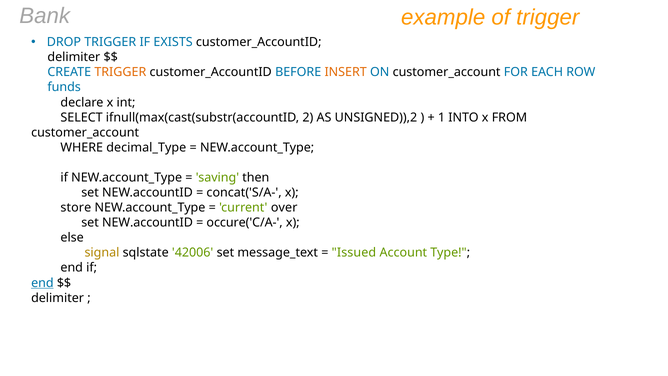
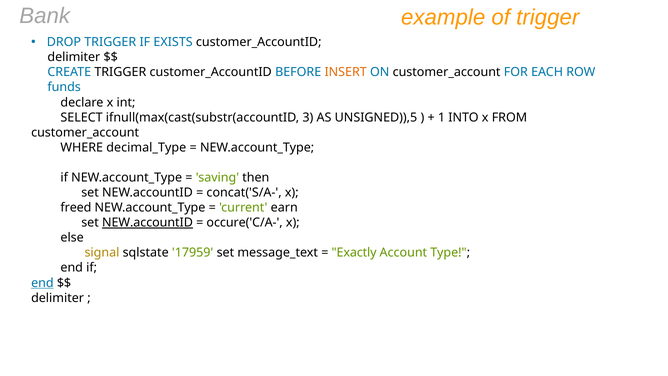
TRIGGER colour: orange -> black (120, 72)
2: 2 -> 3 (308, 117)
UNSIGNED)),2: UNSIGNED)),2 -> UNSIGNED)),5 (376, 117)
store: store -> freed (76, 208)
over: over -> earn (284, 208)
NEW.accountID underline: none -> present (147, 223)
42006: 42006 -> 17959 (193, 253)
Issued: Issued -> Exactly (354, 253)
